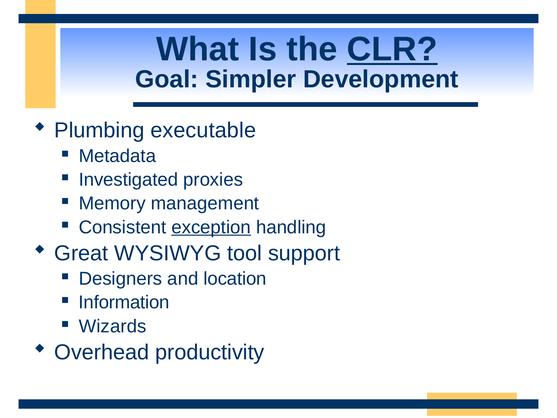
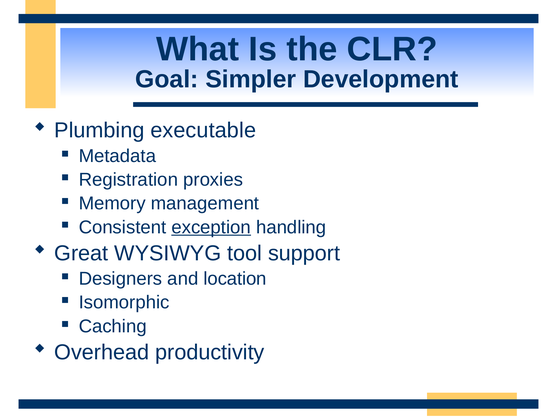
CLR underline: present -> none (392, 49)
Investigated: Investigated -> Registration (128, 180)
Information: Information -> Isomorphic (124, 302)
Wizards: Wizards -> Caching (113, 326)
